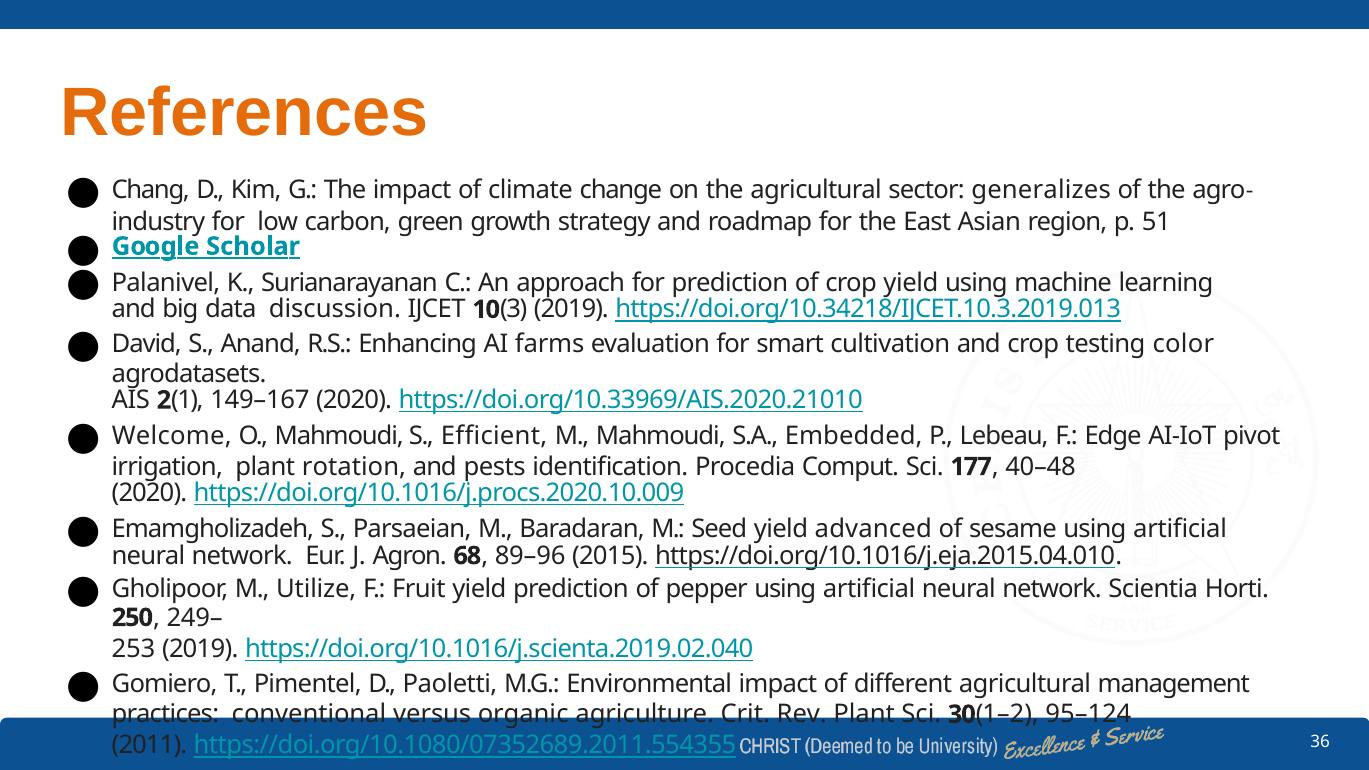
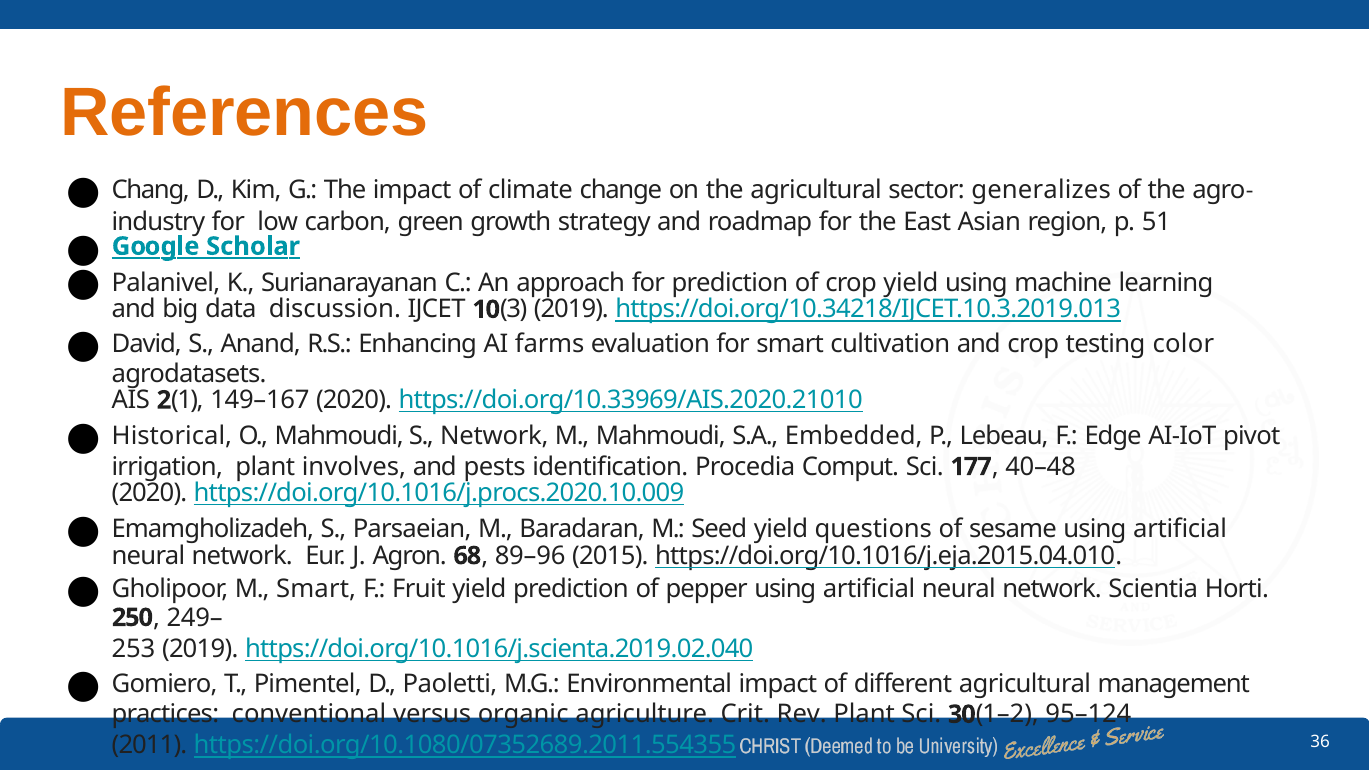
Welcome: Welcome -> Historical (172, 436)
S Efficient: Efficient -> Network (494, 436)
rotation: rotation -> involves (354, 467)
advanced: advanced -> questions (873, 529)
M Utilize: Utilize -> Smart (316, 589)
